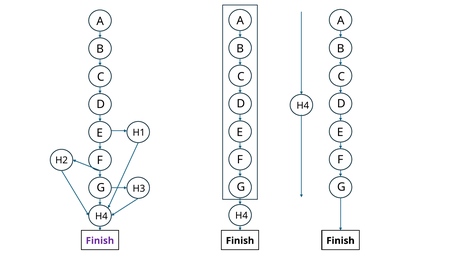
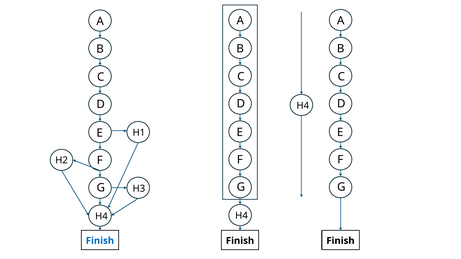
Finish colour: purple -> blue (100, 241)
